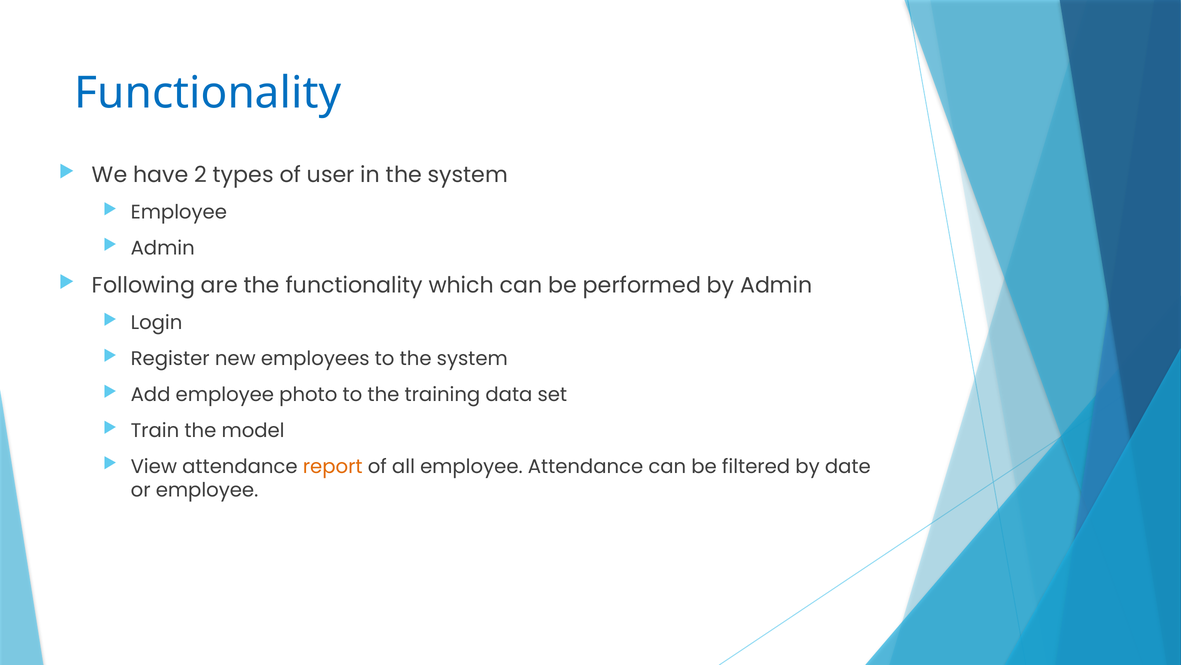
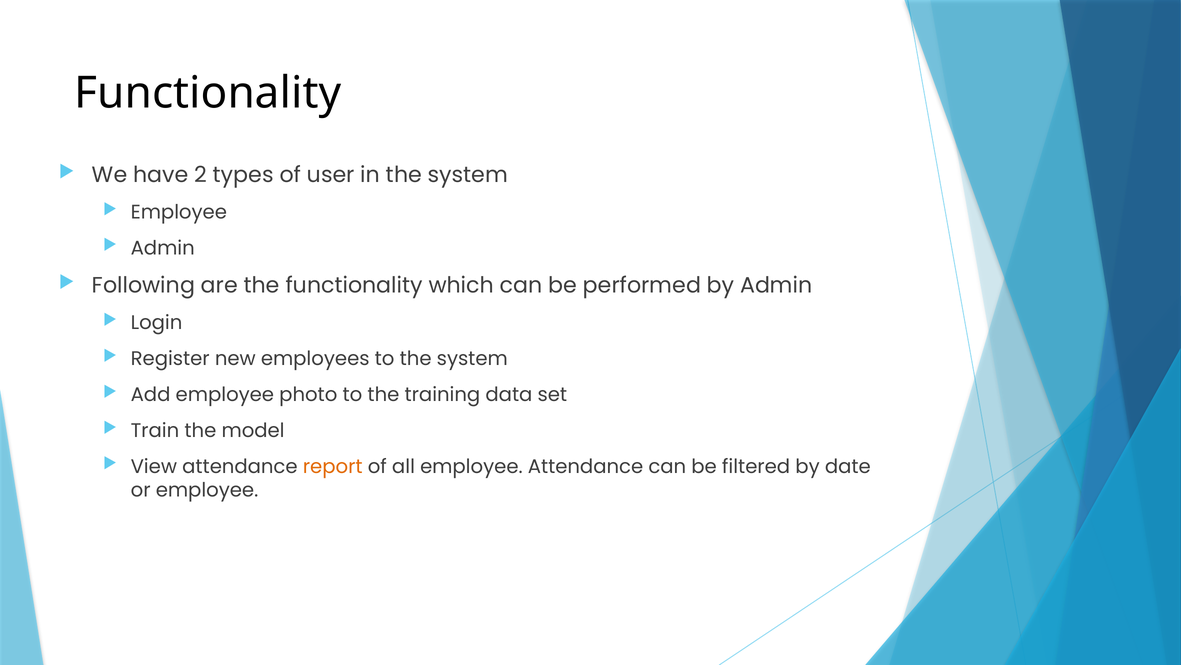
Functionality colour: blue -> black (208, 93)
